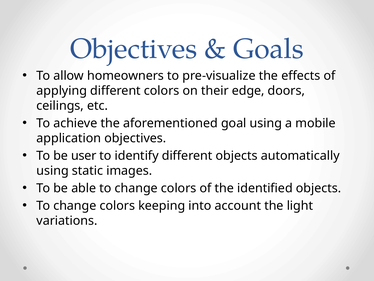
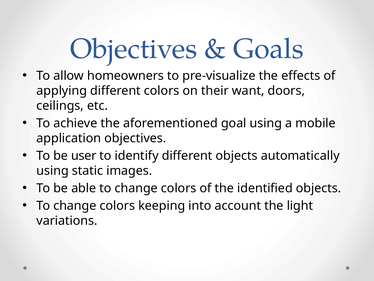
edge: edge -> want (248, 91)
